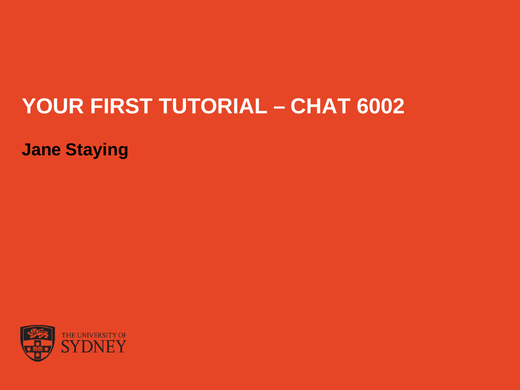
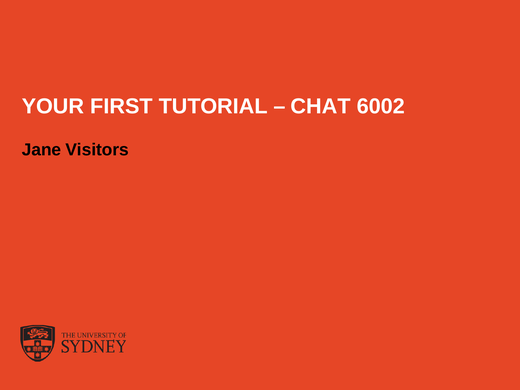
Staying: Staying -> Visitors (97, 150)
